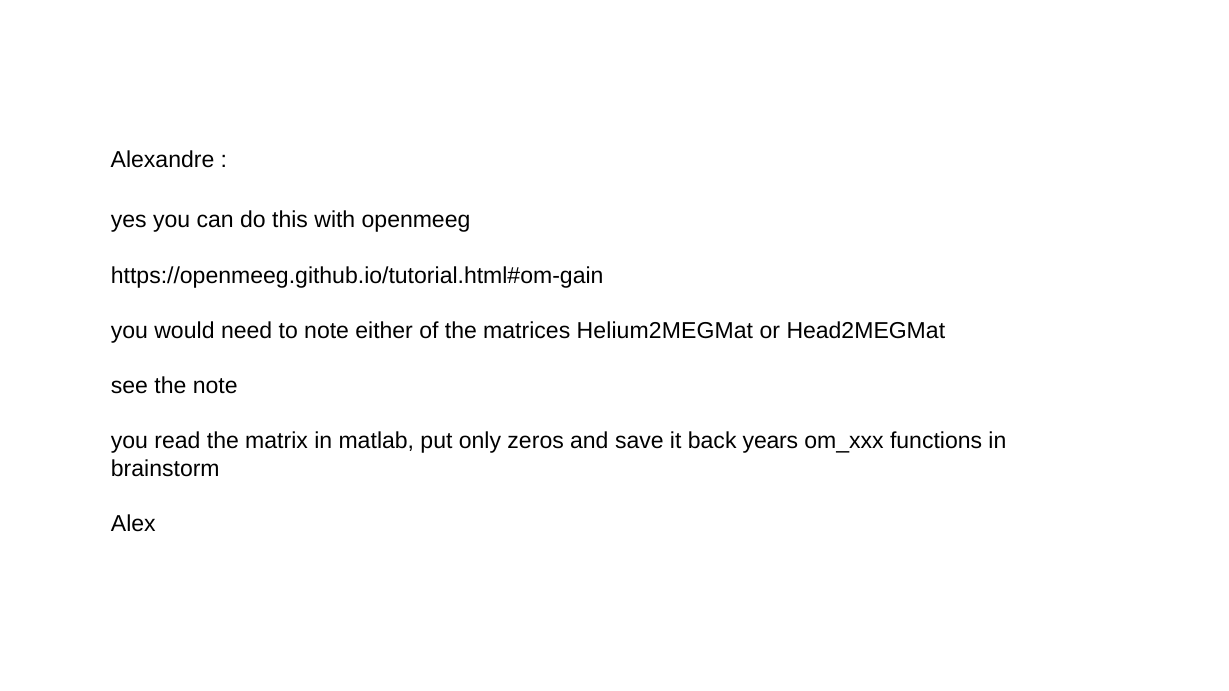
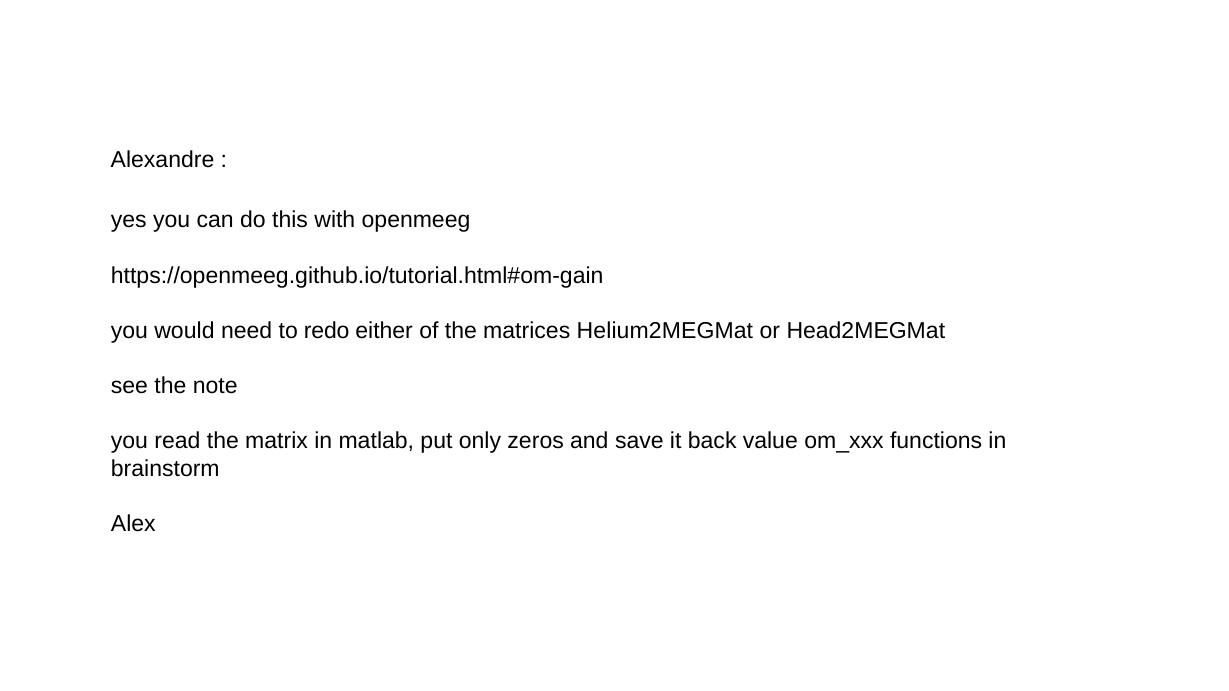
to note: note -> redo (327, 331)
years: years -> value (770, 442)
